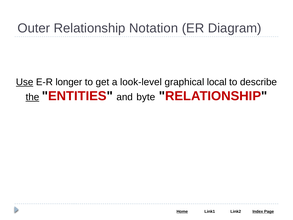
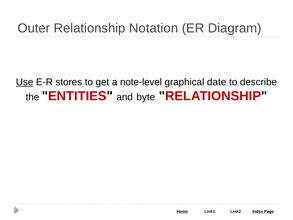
longer: longer -> stores (69, 82)
look-level: look-level -> note-level (141, 82)
local: local -> date (217, 82)
the underline: present -> none (32, 97)
